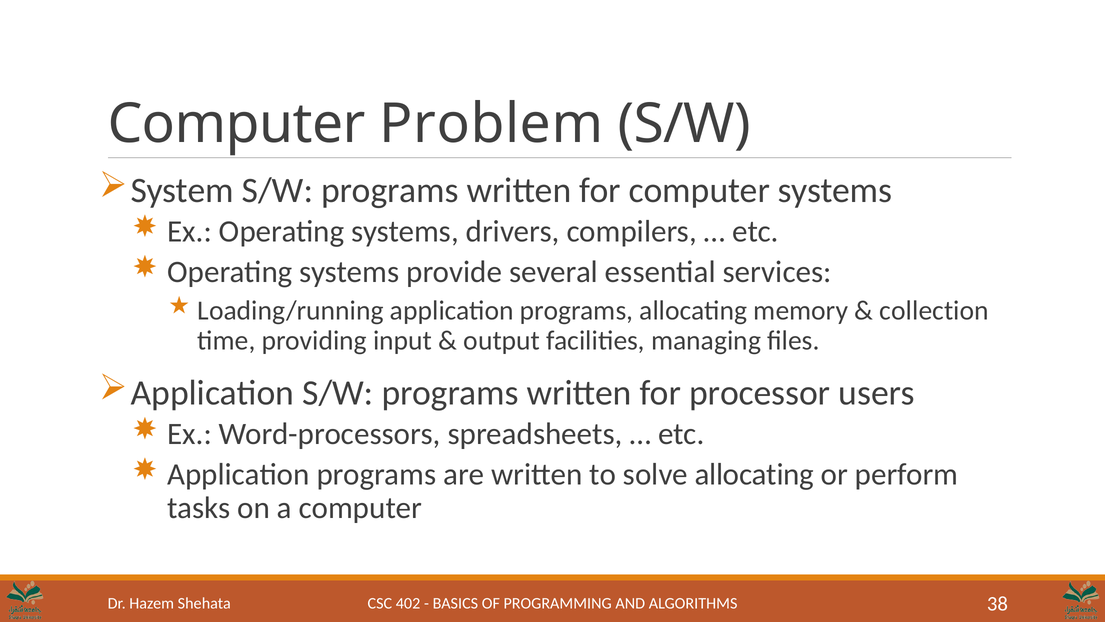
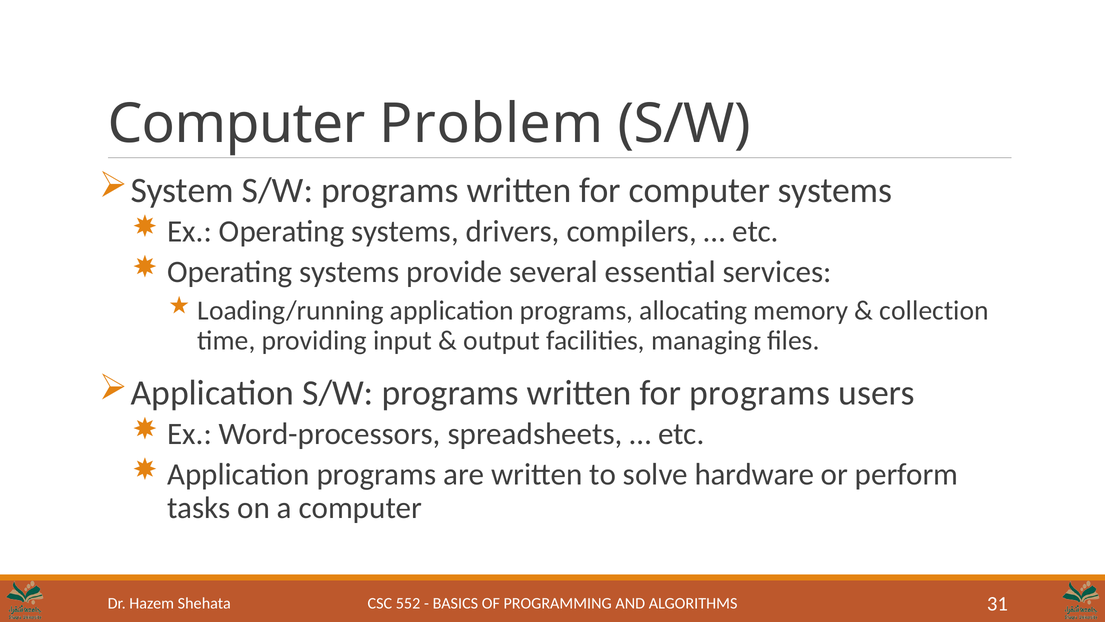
for processor: processor -> programs (760, 393)
solve allocating: allocating -> hardware (754, 474)
402: 402 -> 552 (408, 603)
38: 38 -> 31 (997, 603)
